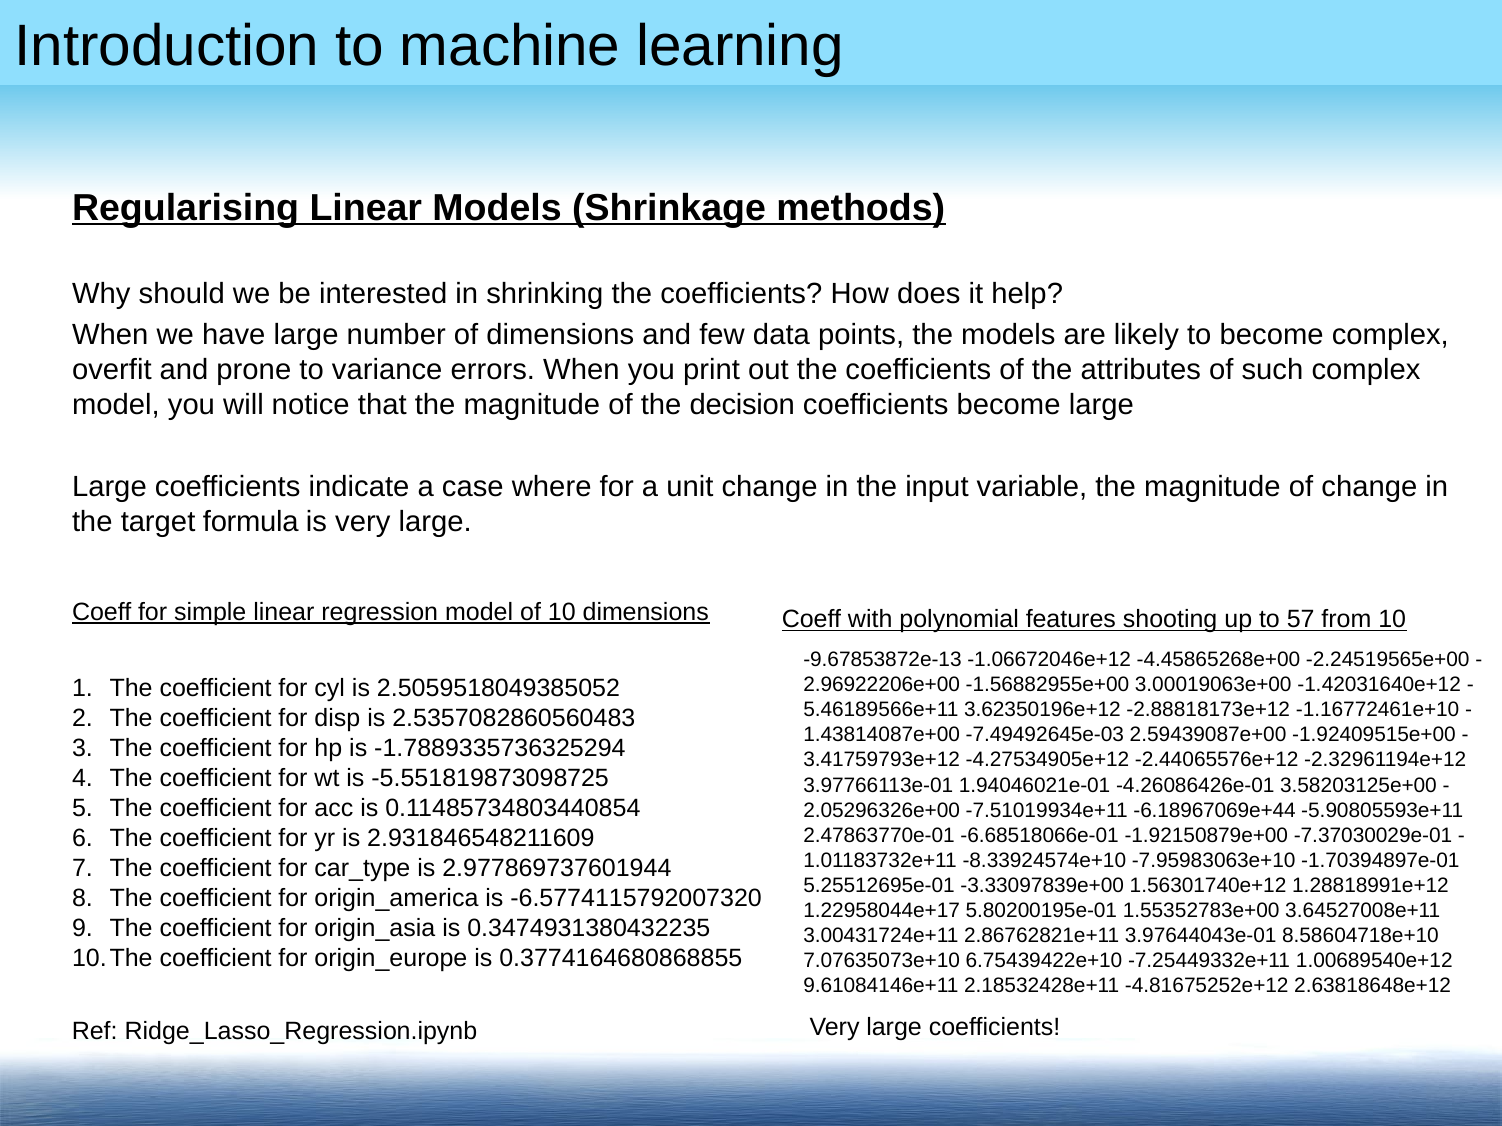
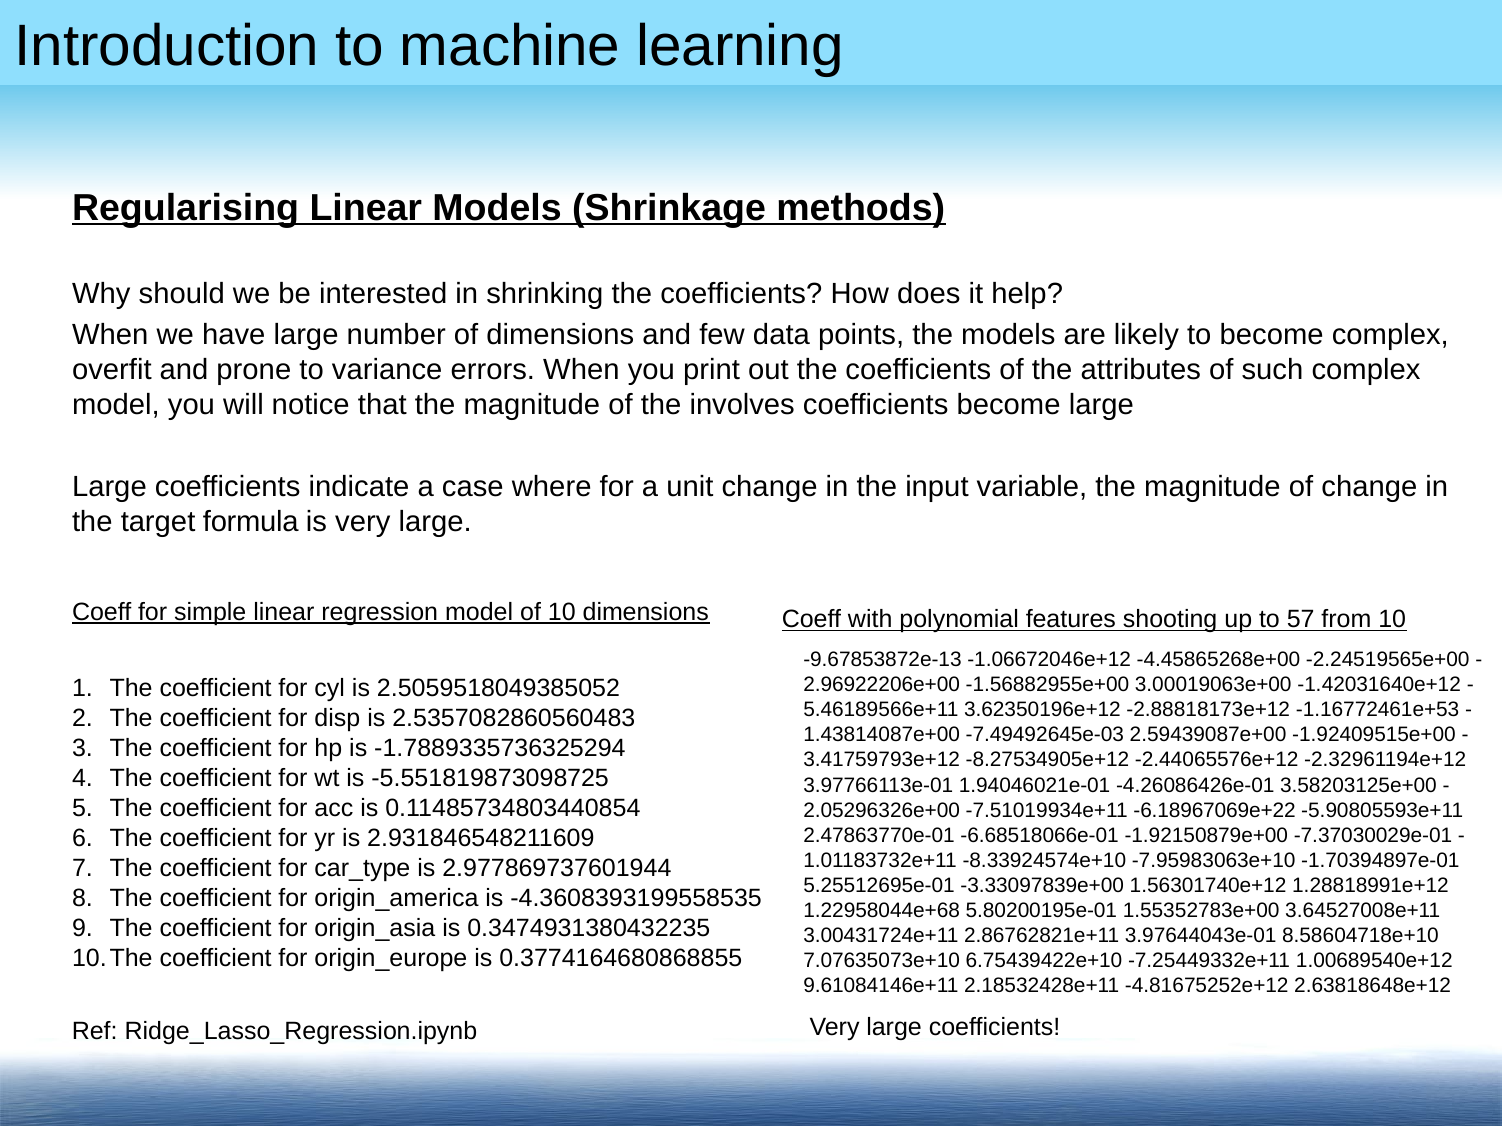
decision: decision -> involves (742, 405)
-1.16772461e+10: -1.16772461e+10 -> -1.16772461e+53 (1378, 710)
-4.27534905e+12: -4.27534905e+12 -> -8.27534905e+12 (1047, 760)
-6.18967069e+44: -6.18967069e+44 -> -6.18967069e+22 (1215, 811)
-6.5774115792007320: -6.5774115792007320 -> -4.3608393199558535 (636, 899)
1.22958044e+17: 1.22958044e+17 -> 1.22958044e+68 (882, 911)
